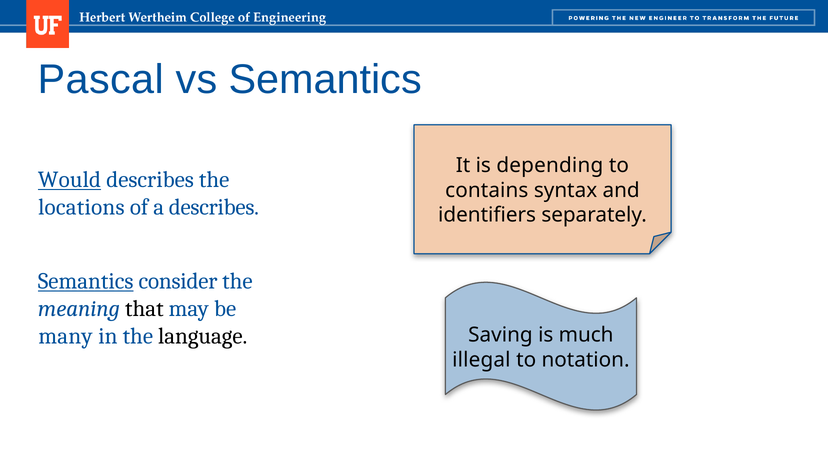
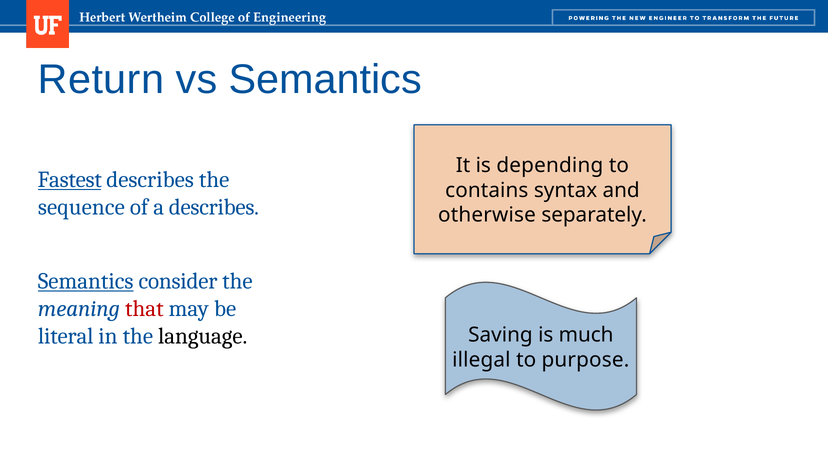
Pascal: Pascal -> Return (101, 79)
Would: Would -> Fastest (70, 180)
locations: locations -> sequence (81, 207)
identifiers: identifiers -> otherwise (487, 215)
that colour: black -> red (144, 308)
many: many -> literal (66, 336)
notation: notation -> purpose (585, 360)
